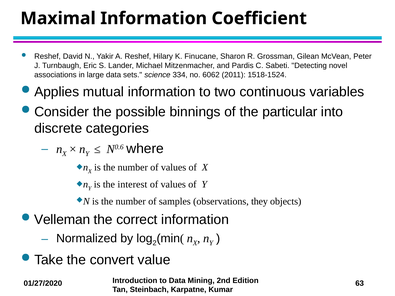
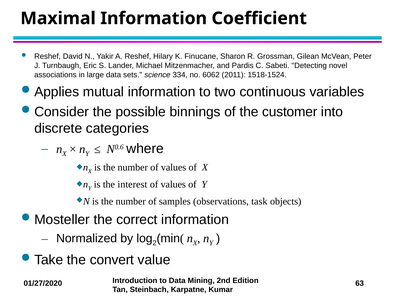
particular: particular -> customer (290, 112)
they: they -> task (259, 202)
Velleman: Velleman -> Mosteller (62, 220)
